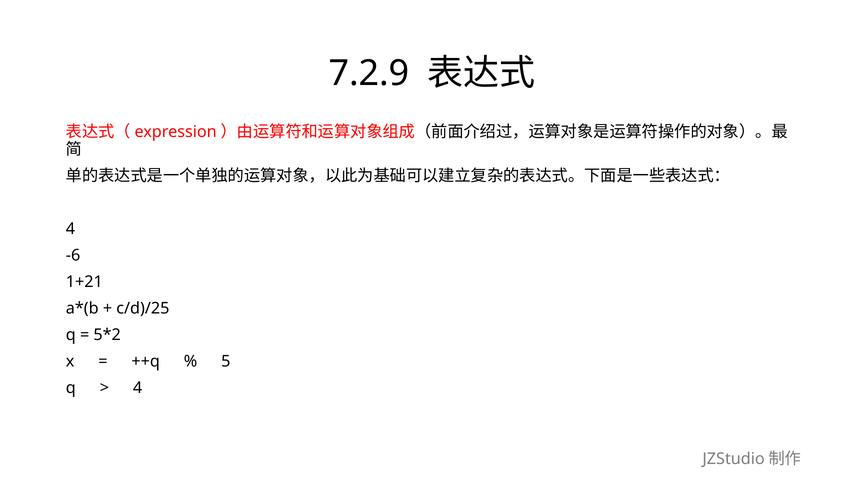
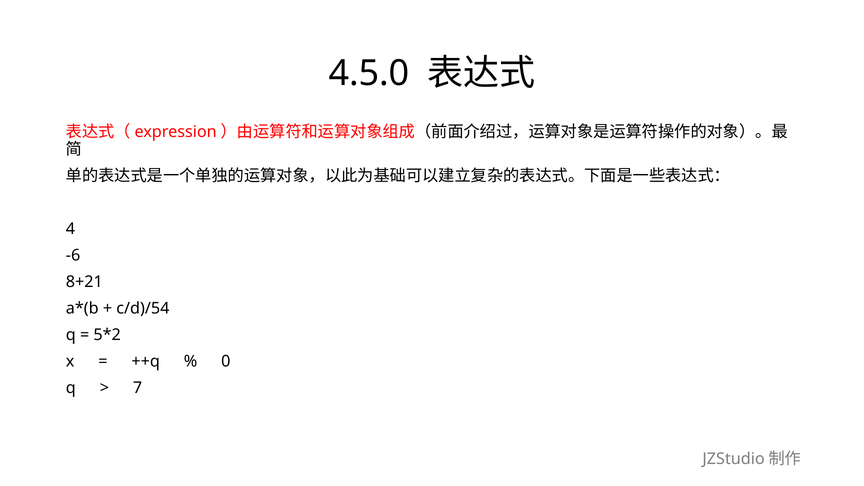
7.2.9: 7.2.9 -> 4.5.0 (369, 73)
1+21: 1+21 -> 8+21 (84, 282)
c/d)/25: c/d)/25 -> c/d)/54 (143, 308)
5: 5 -> 0 (226, 361)
4: 4 -> 7 (138, 388)
